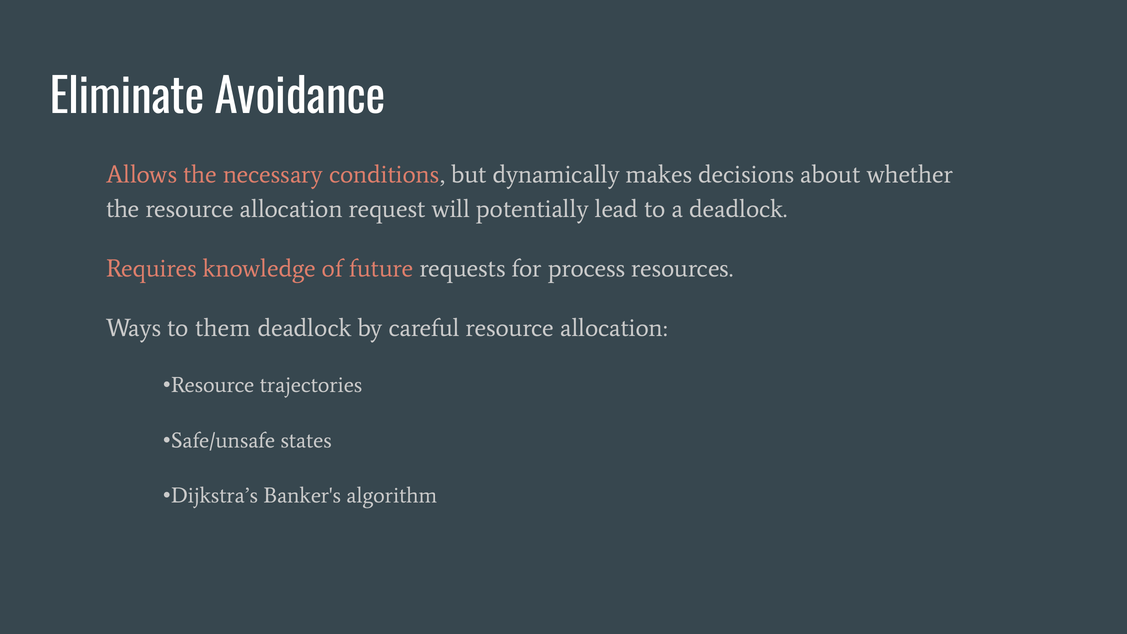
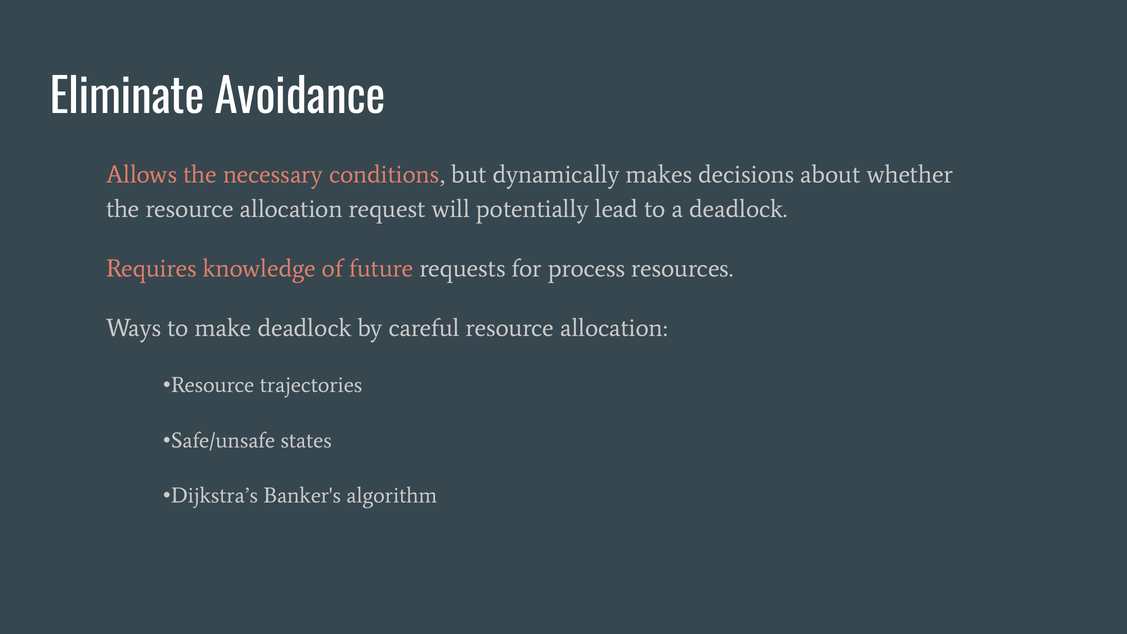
them: them -> make (223, 328)
